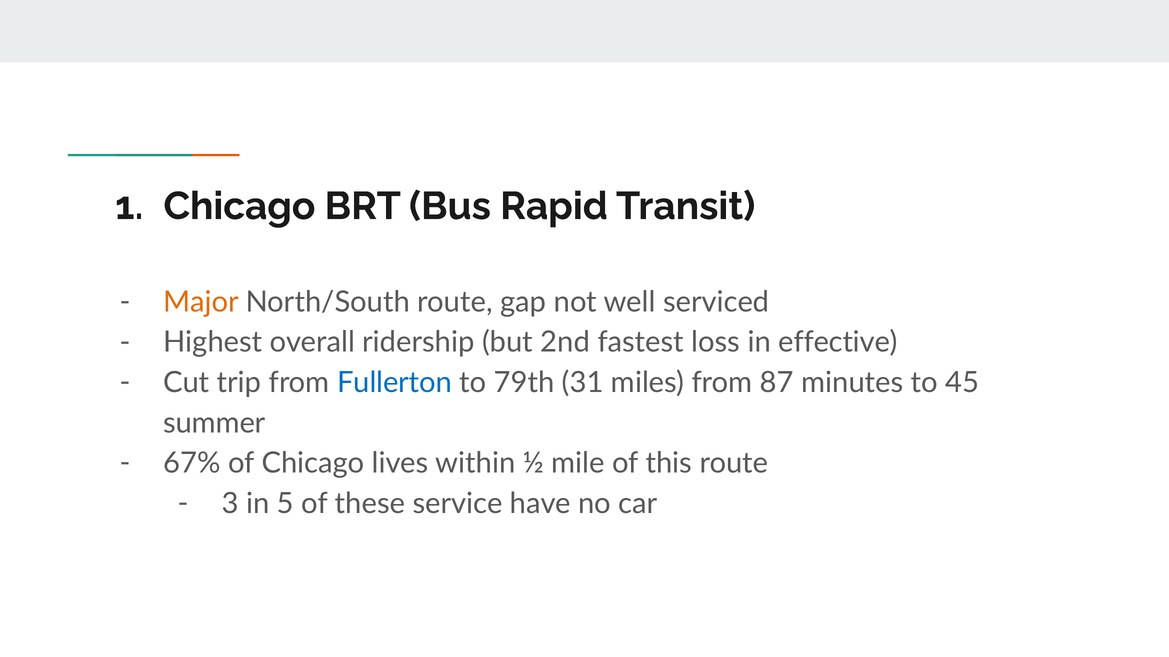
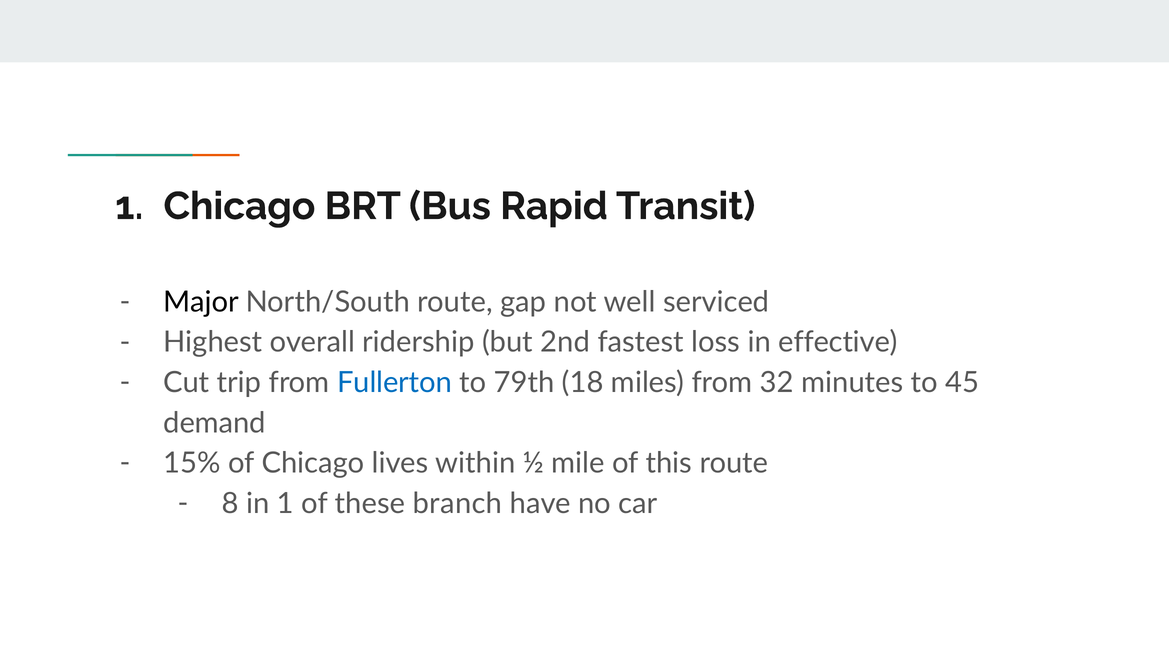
Major colour: orange -> black (201, 302)
31: 31 -> 18 (583, 383)
87: 87 -> 32 (777, 383)
summer: summer -> demand (214, 423)
67%: 67% -> 15% (192, 464)
3: 3 -> 8 (230, 504)
in 5: 5 -> 1 (285, 504)
service: service -> branch (457, 504)
